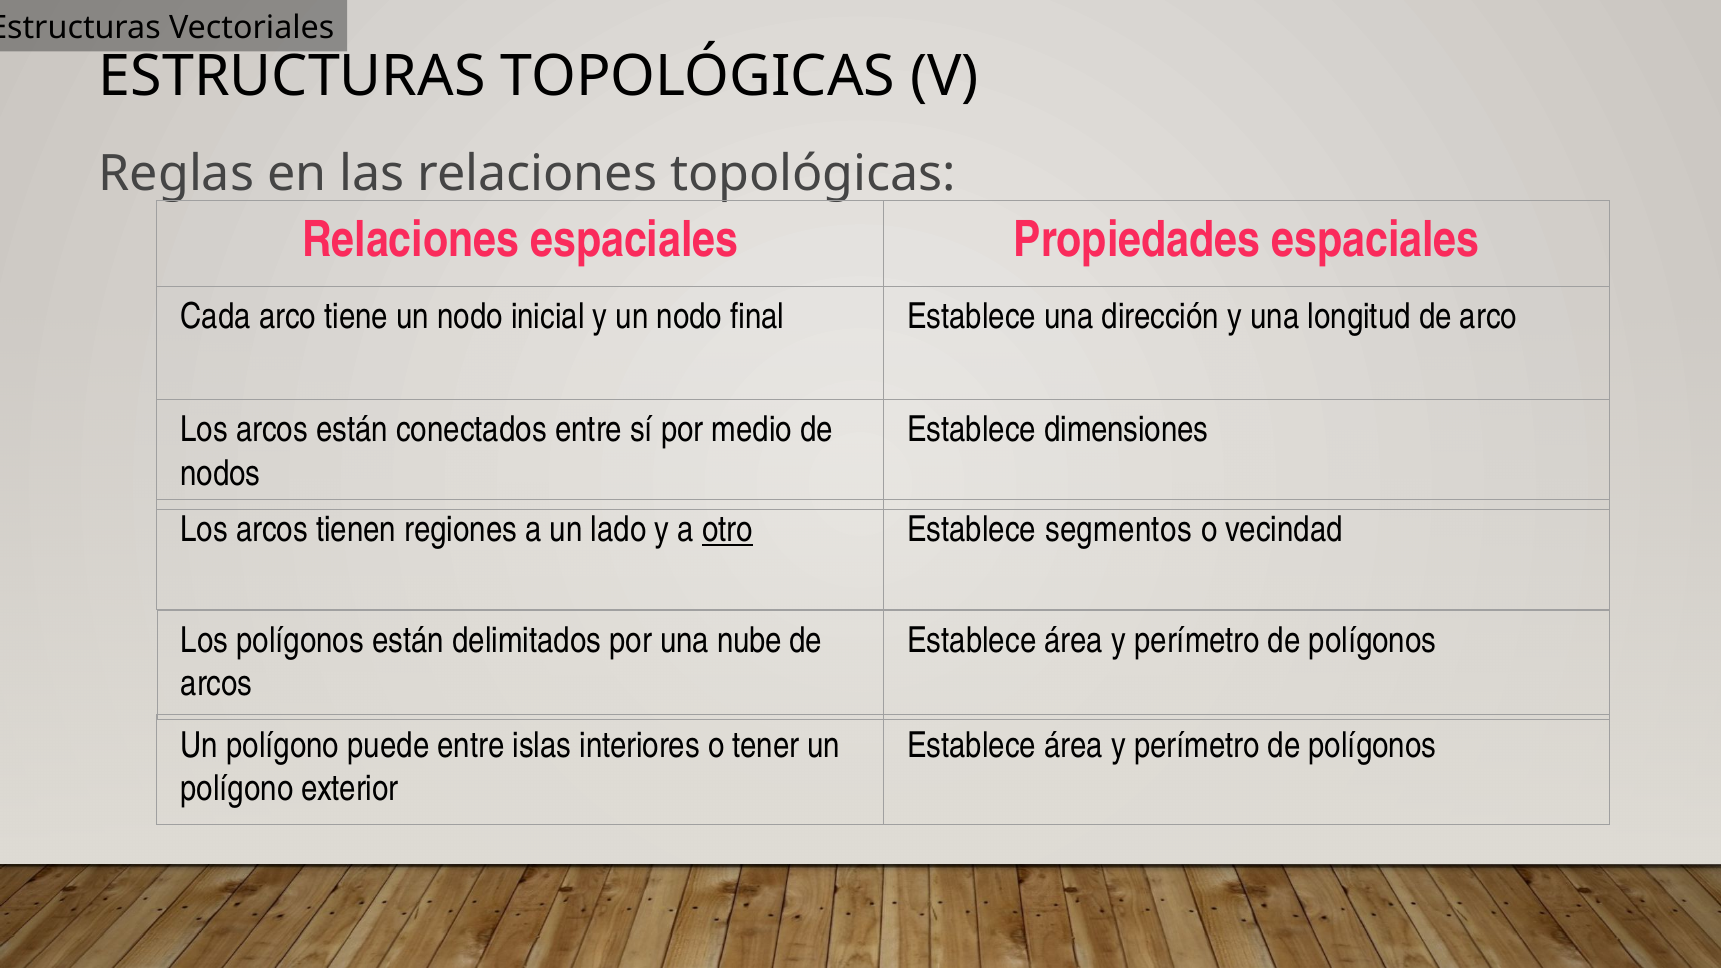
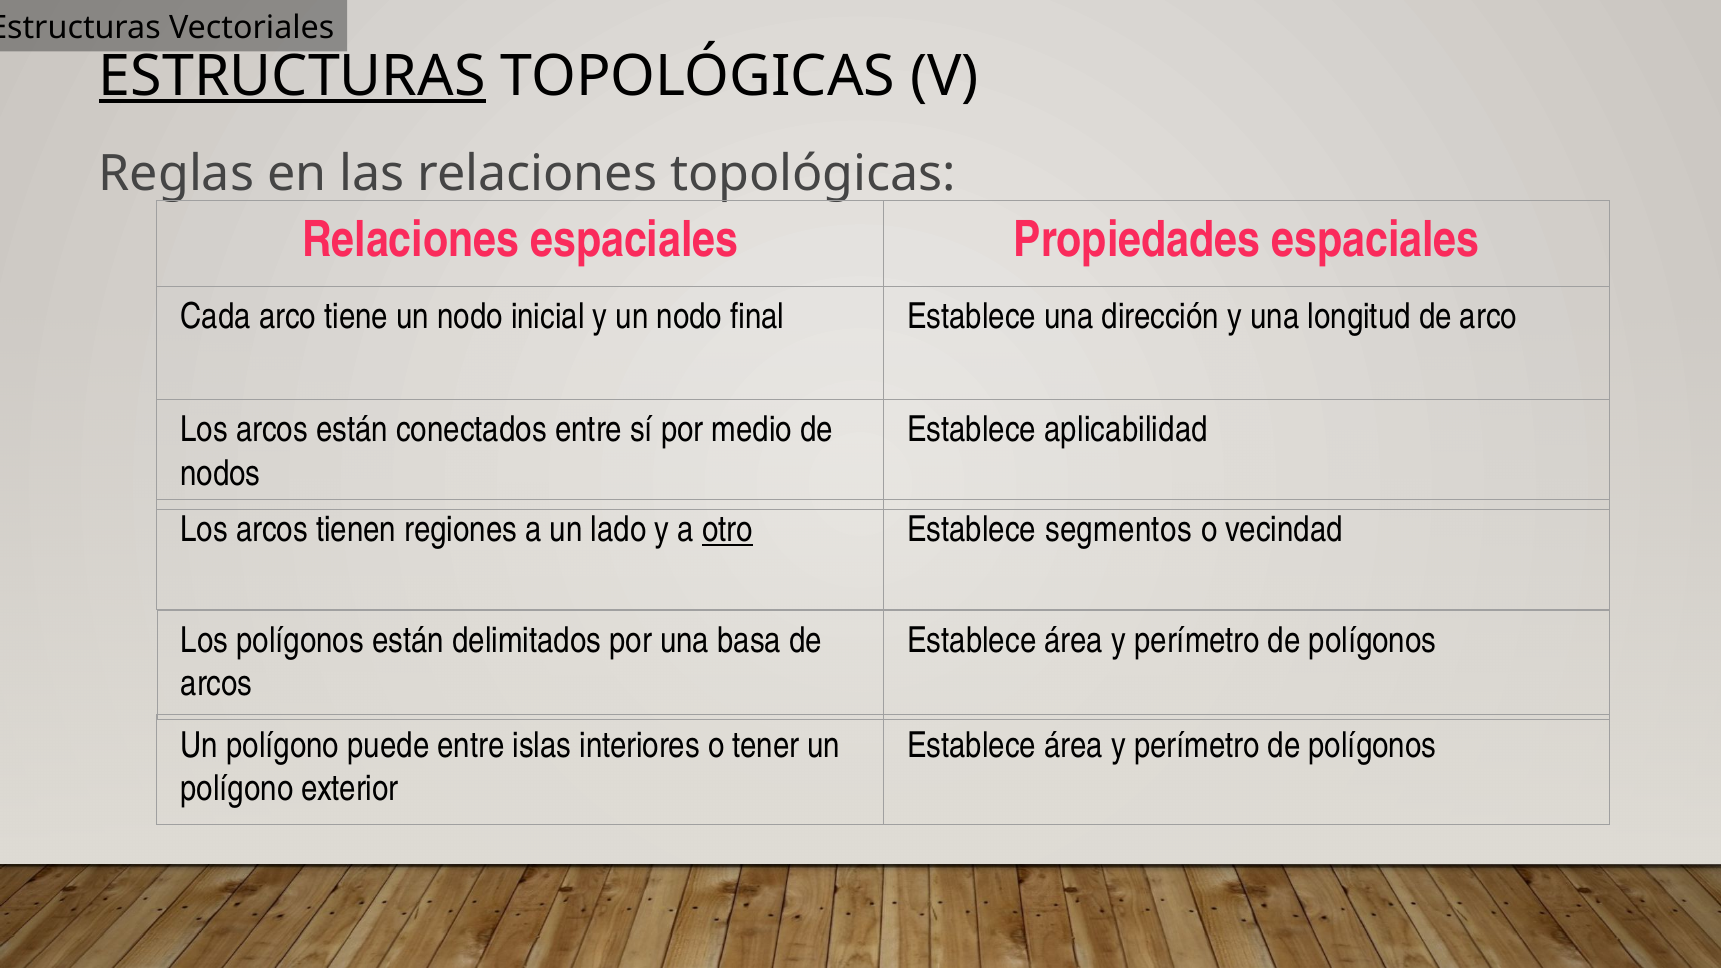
ESTRUCTURAS underline: none -> present (292, 76)
dimensiones: dimensiones -> aplicabilidad (1126, 430)
nube: nube -> basa (749, 640)
